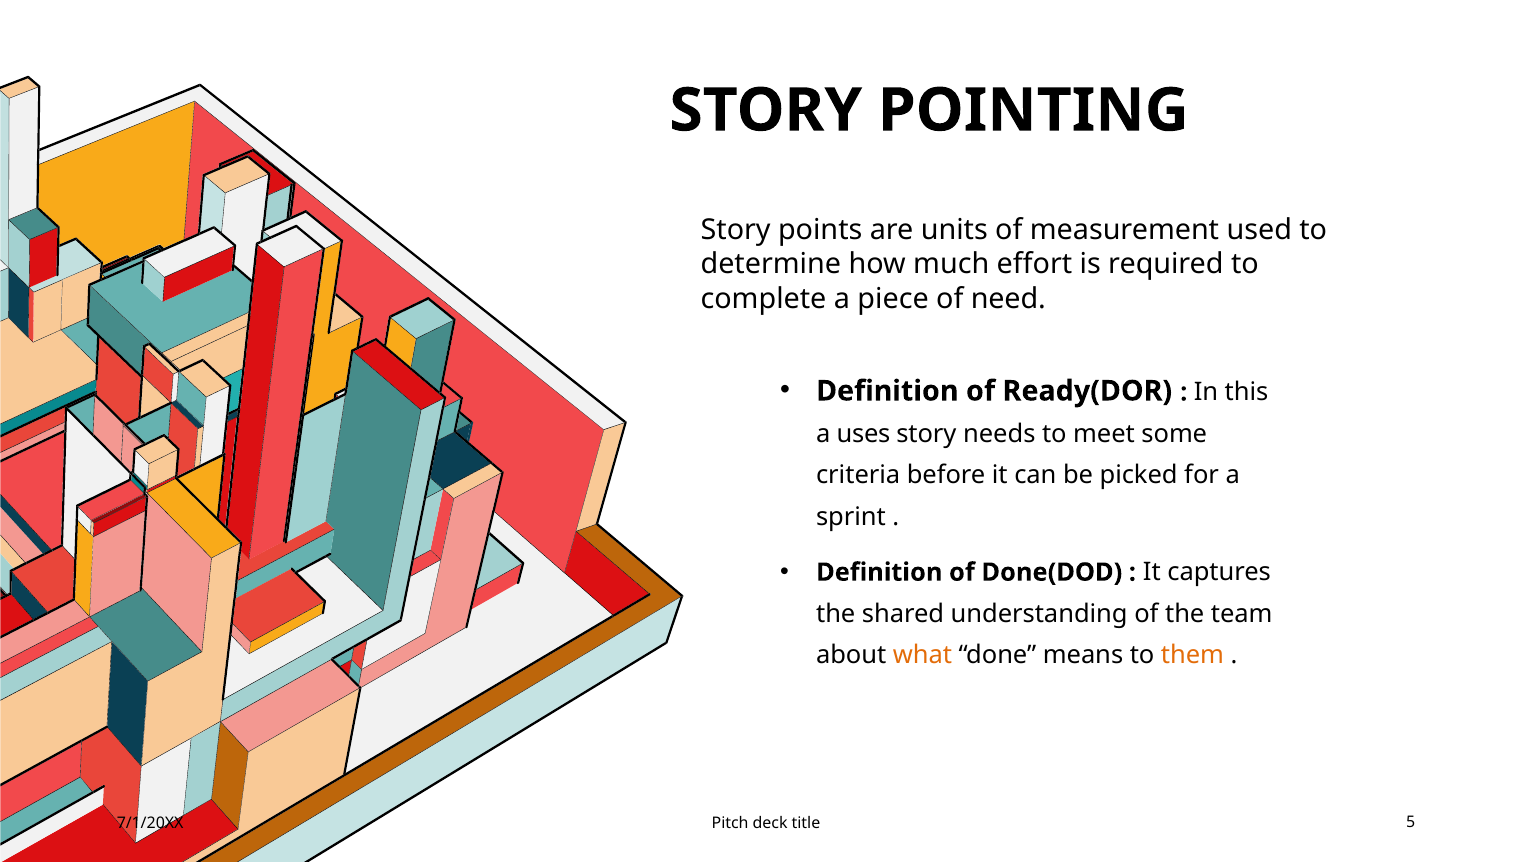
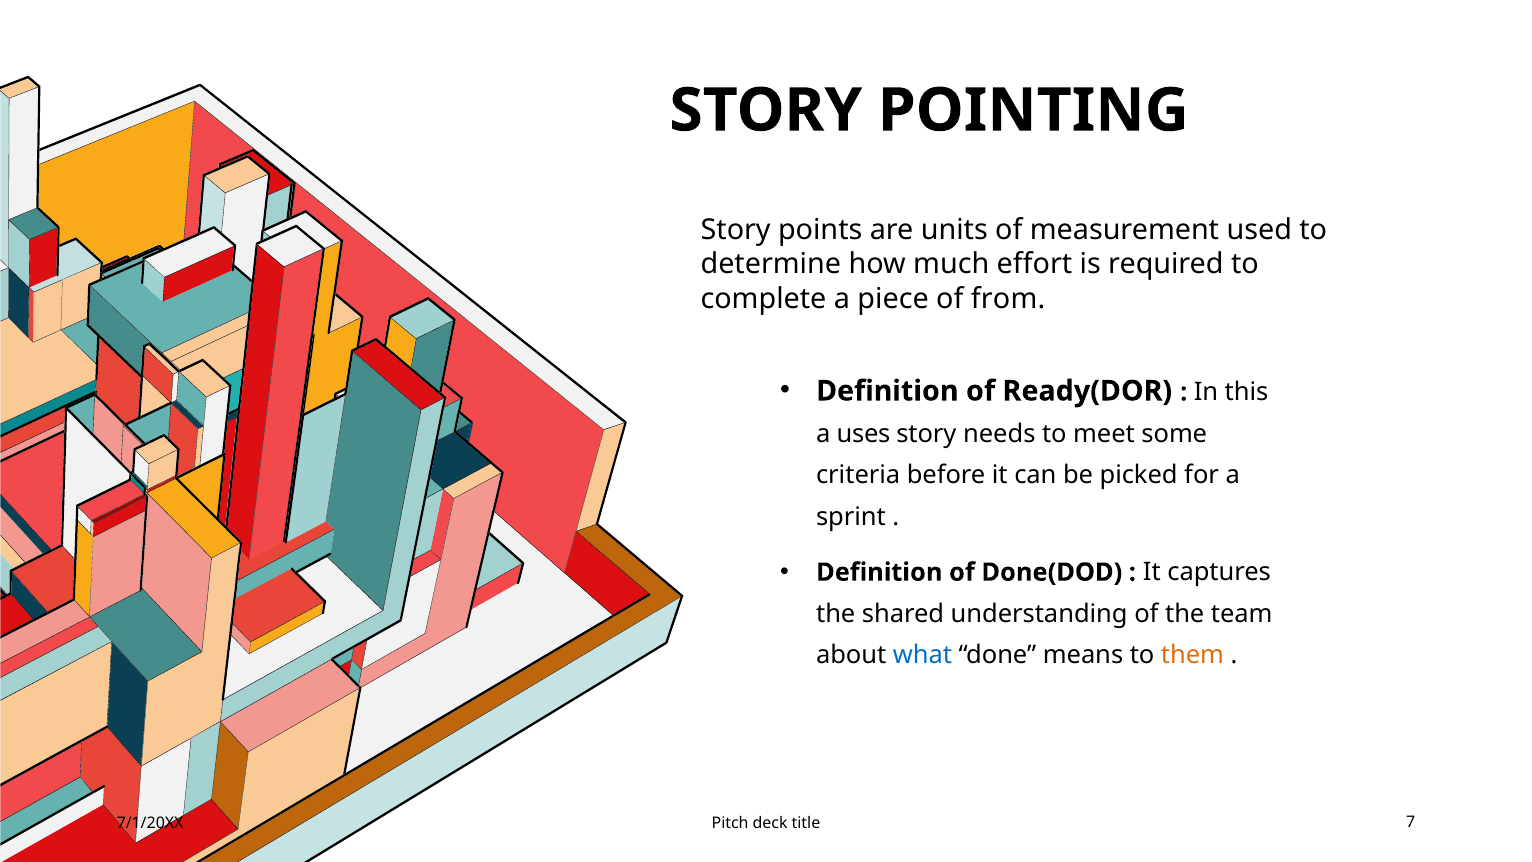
need: need -> from (1008, 299)
what colour: orange -> blue (922, 655)
5: 5 -> 7 (1411, 822)
